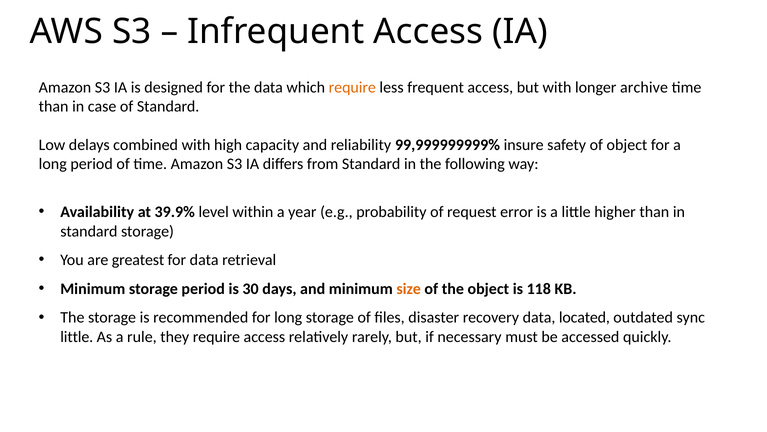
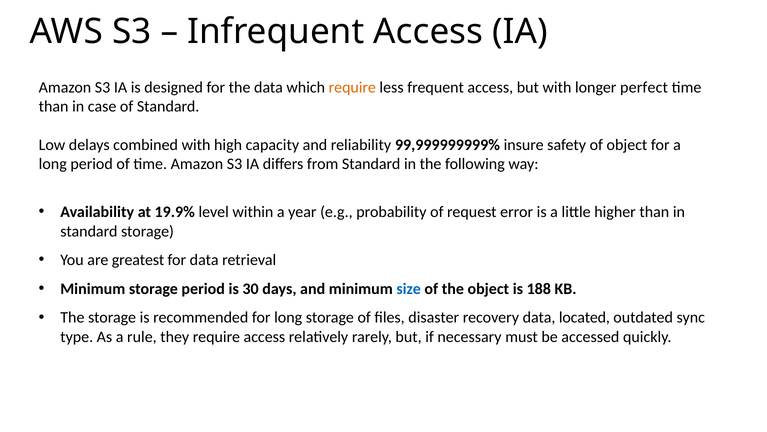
archive: archive -> perfect (644, 87)
39.9%: 39.9% -> 19.9% (175, 212)
size colour: orange -> blue (409, 289)
118: 118 -> 188 (539, 289)
little: little -> type (77, 336)
